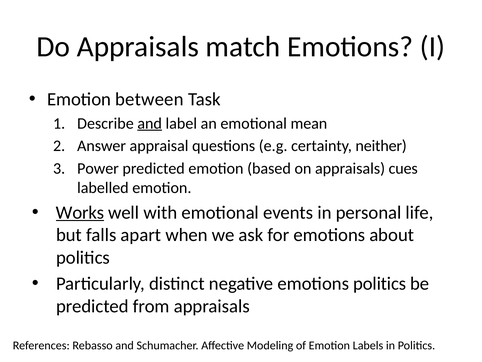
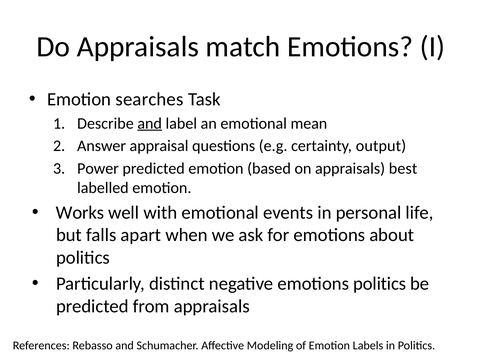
between: between -> searches (149, 99)
neither: neither -> output (381, 146)
cues: cues -> best (403, 168)
Works underline: present -> none (80, 212)
